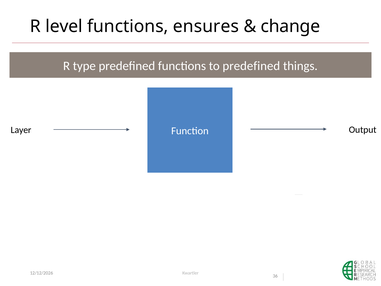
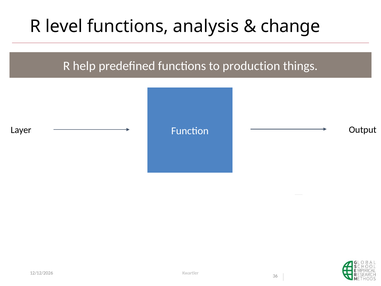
ensures: ensures -> analysis (206, 26)
type: type -> help (84, 66)
to predefined: predefined -> production (251, 66)
